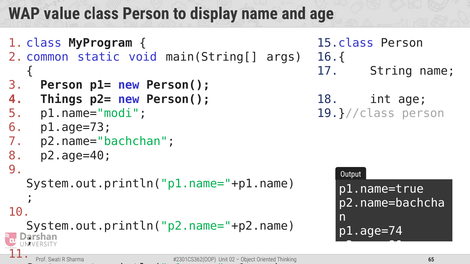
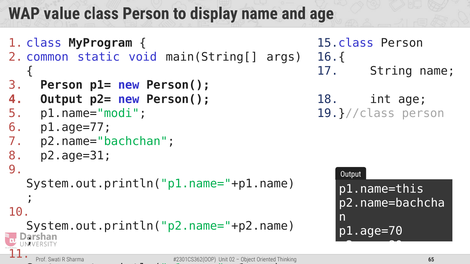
Things: Things -> Output (62, 99)
p1.age=73: p1.age=73 -> p1.age=77 (76, 128)
p2.age=40: p2.age=40 -> p2.age=31 (76, 156)
p1.name=true: p1.name=true -> p1.name=this (381, 189)
p1.age=74: p1.age=74 -> p1.age=70 (371, 231)
